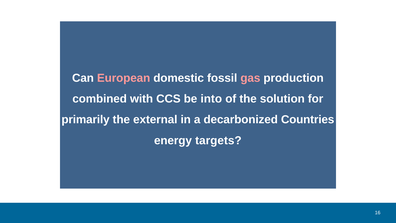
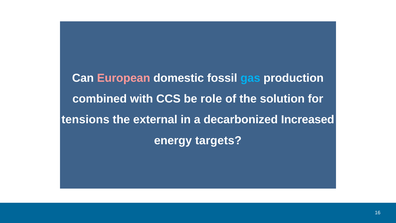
gas colour: pink -> light blue (250, 78)
into: into -> role (211, 99)
primarily: primarily -> tensions (85, 120)
Countries: Countries -> Increased (308, 120)
